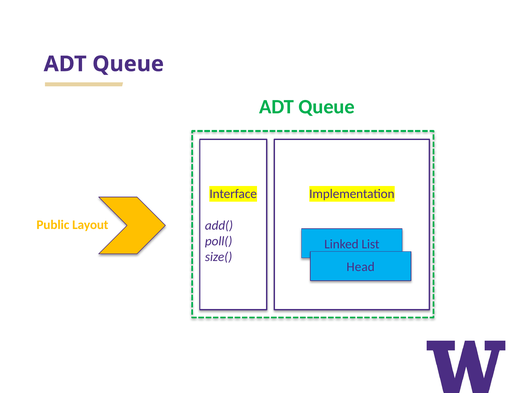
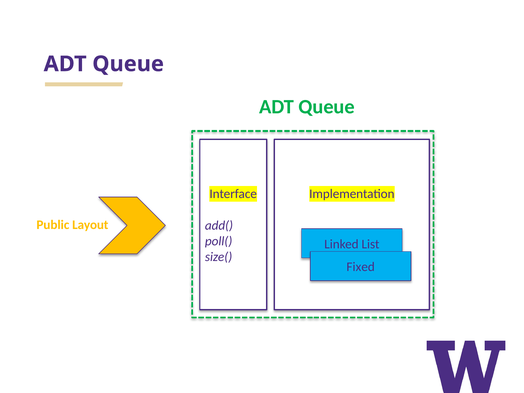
Head: Head -> Fixed (361, 267)
